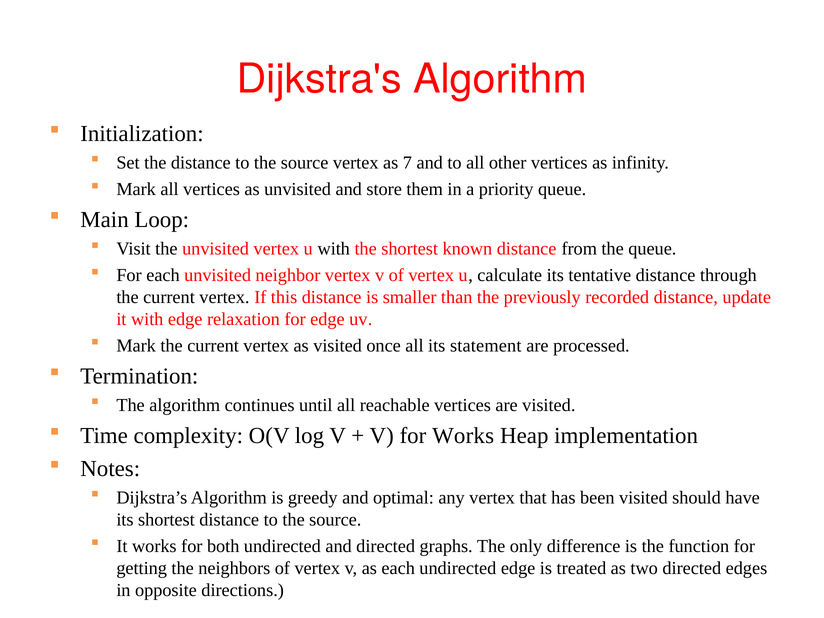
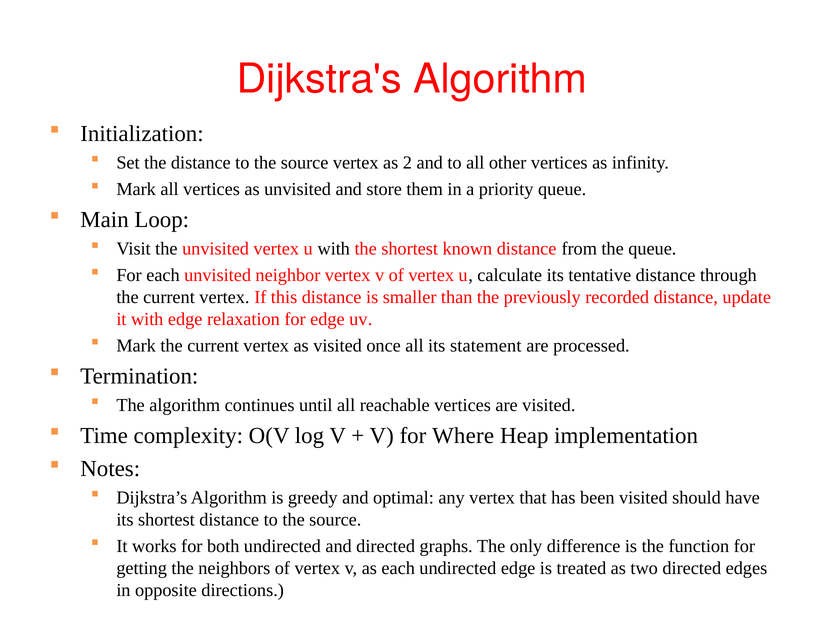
7: 7 -> 2 (407, 163)
for Works: Works -> Where (463, 436)
